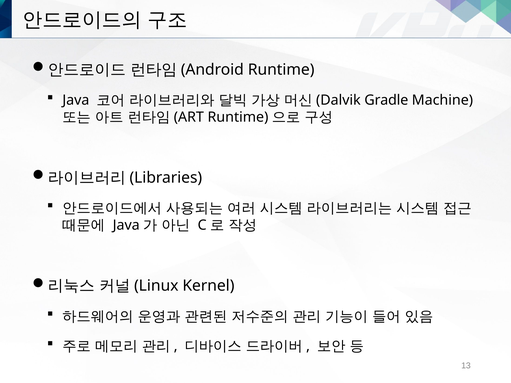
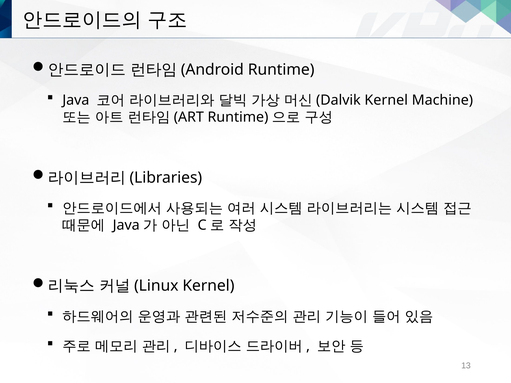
Gradle: Gradle -> Kernel (386, 100)
